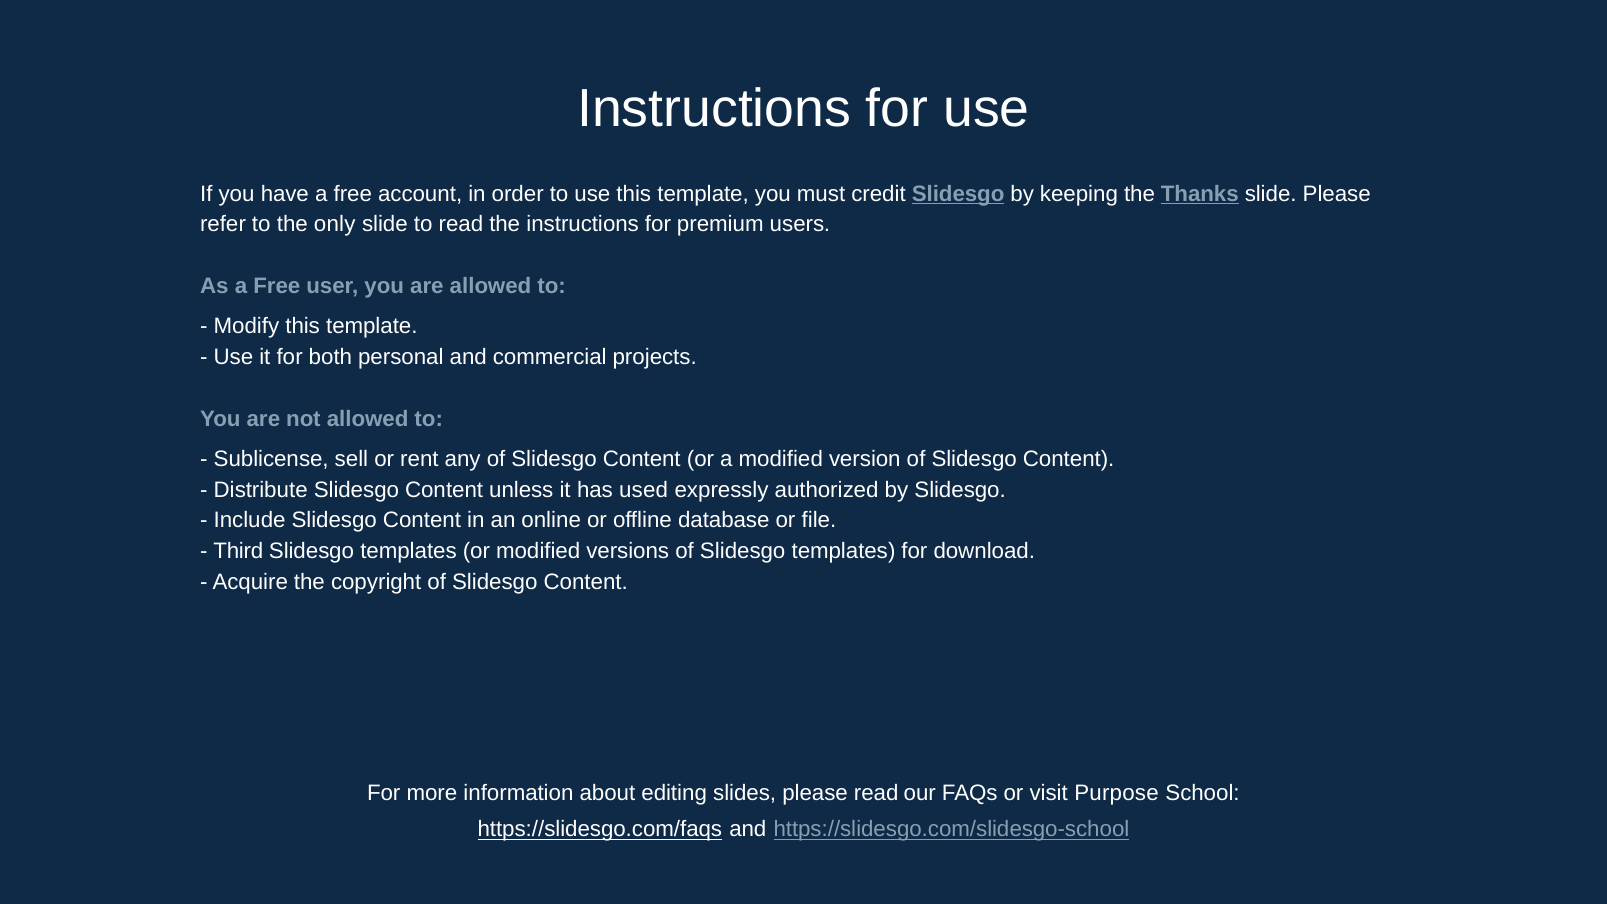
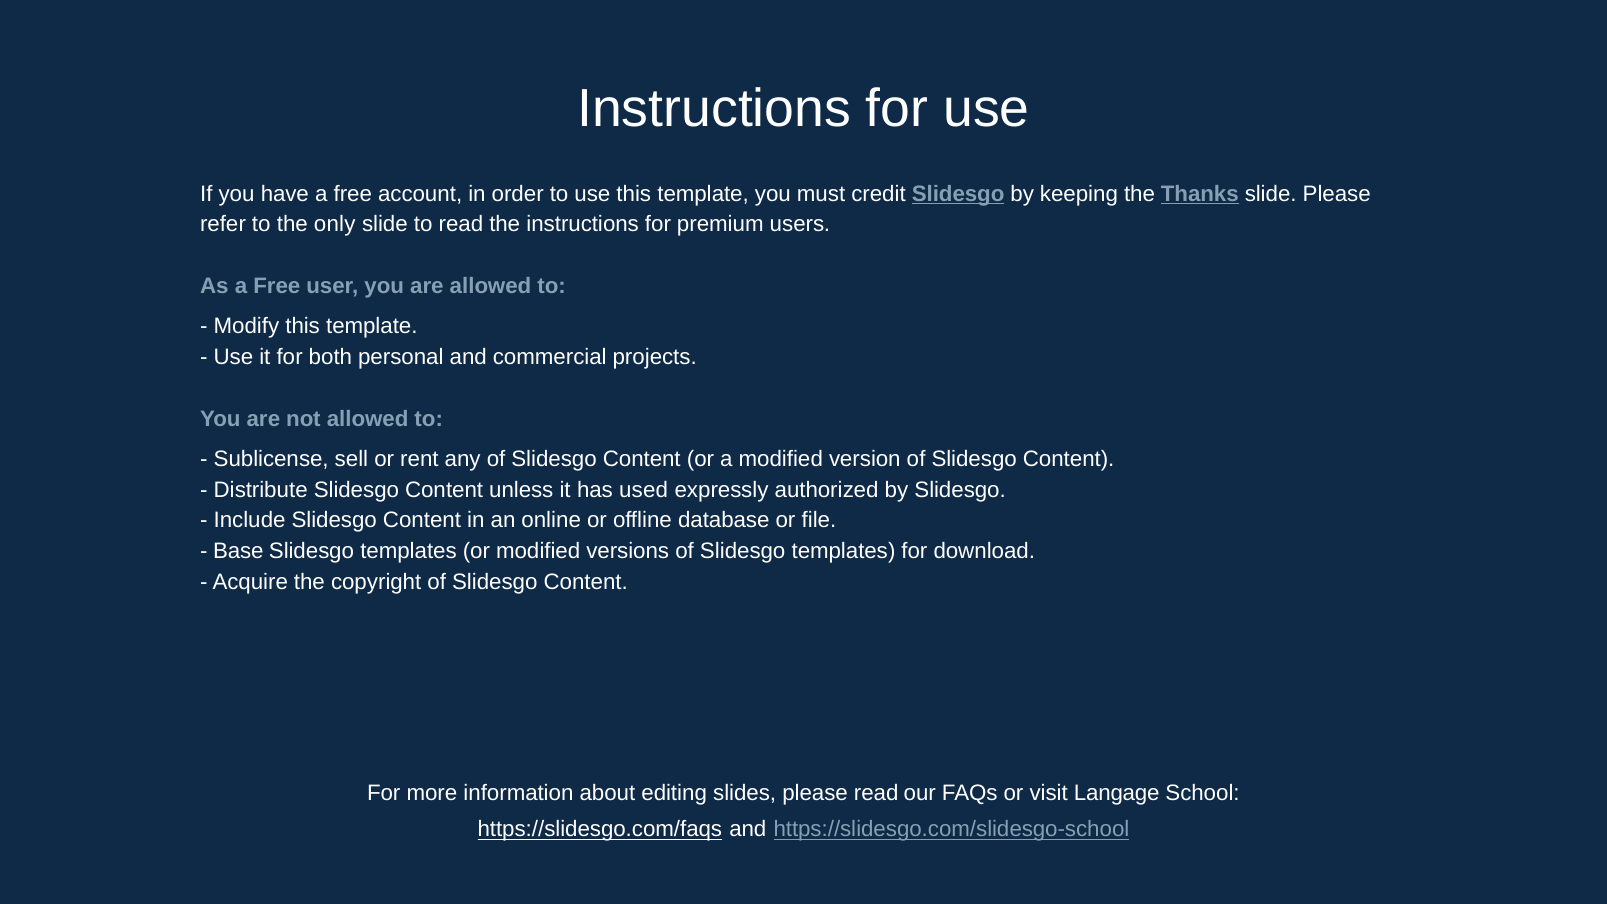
Third: Third -> Base (238, 551)
Purpose: Purpose -> Langage (1117, 793)
